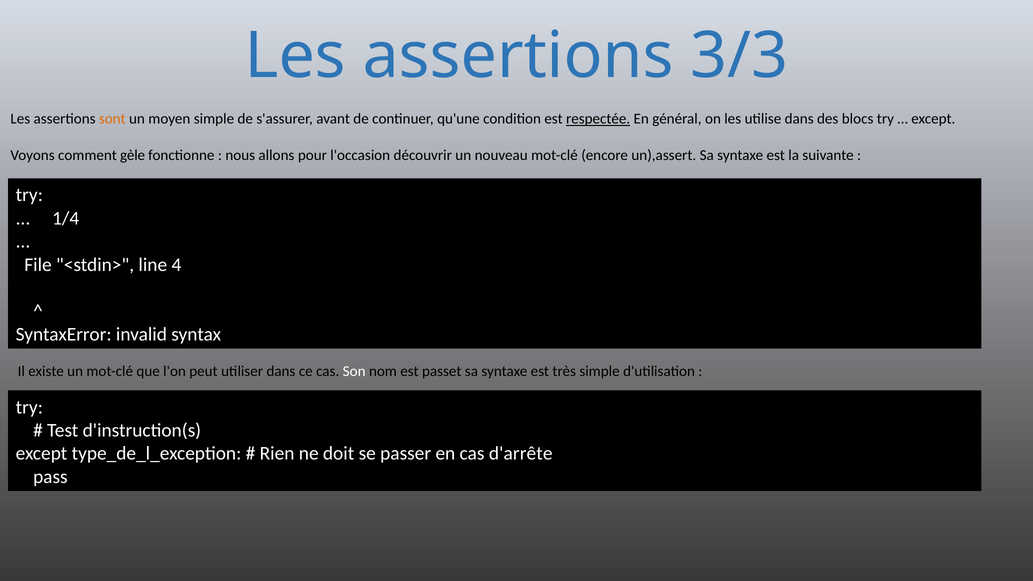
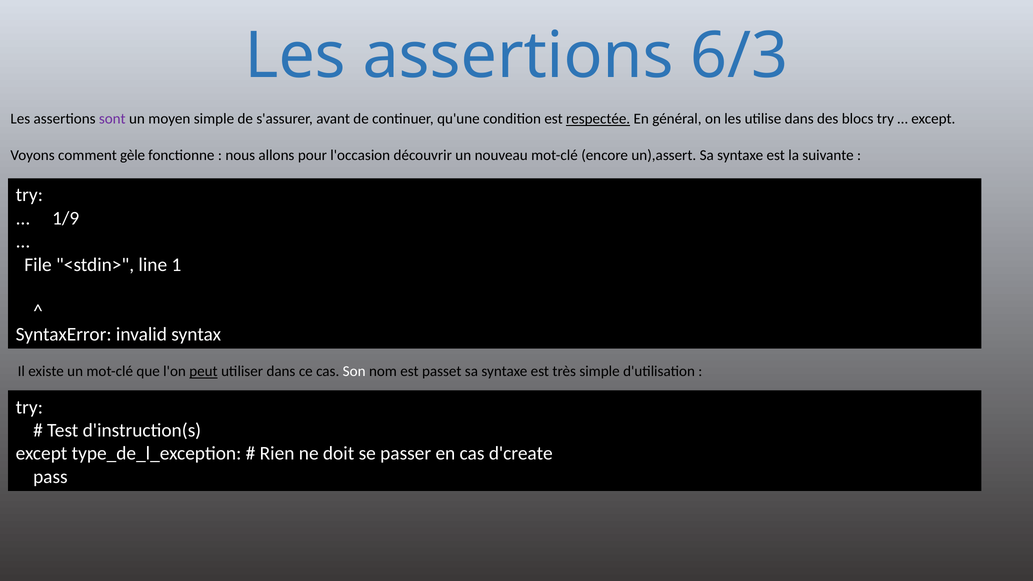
3/3: 3/3 -> 6/3 (739, 56)
sont colour: orange -> purple (112, 119)
1/4: 1/4 -> 1/9 (66, 218)
4: 4 -> 1 (176, 265)
peut underline: none -> present (203, 371)
d'arrête: d'arrête -> d'create (521, 454)
